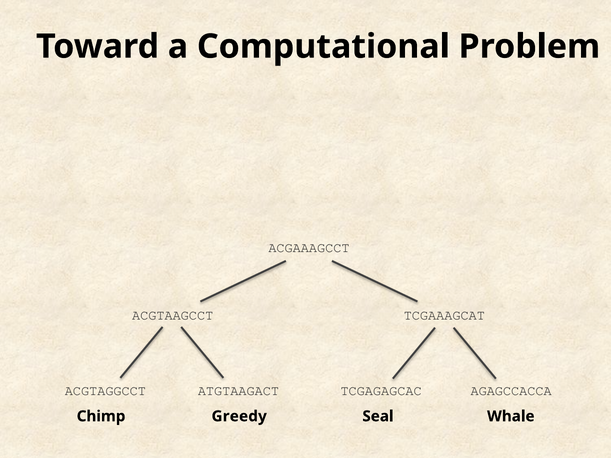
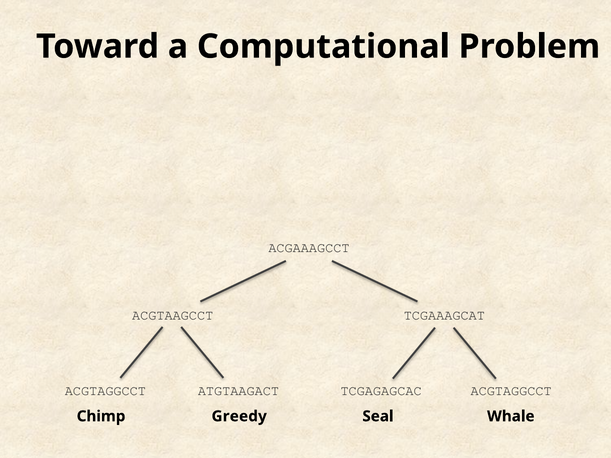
TCGAGAGCAC AGAGCCACCA: AGAGCCACCA -> ACGTAGGCCT (511, 391)
